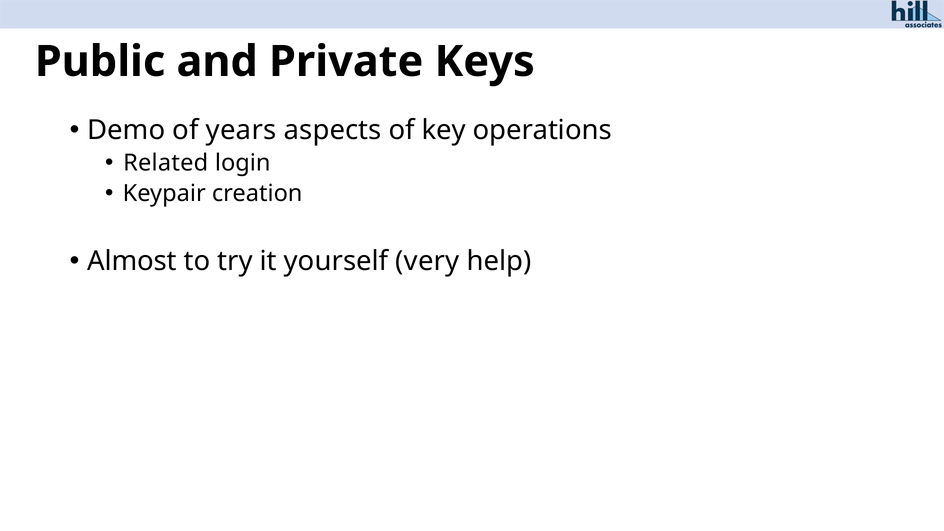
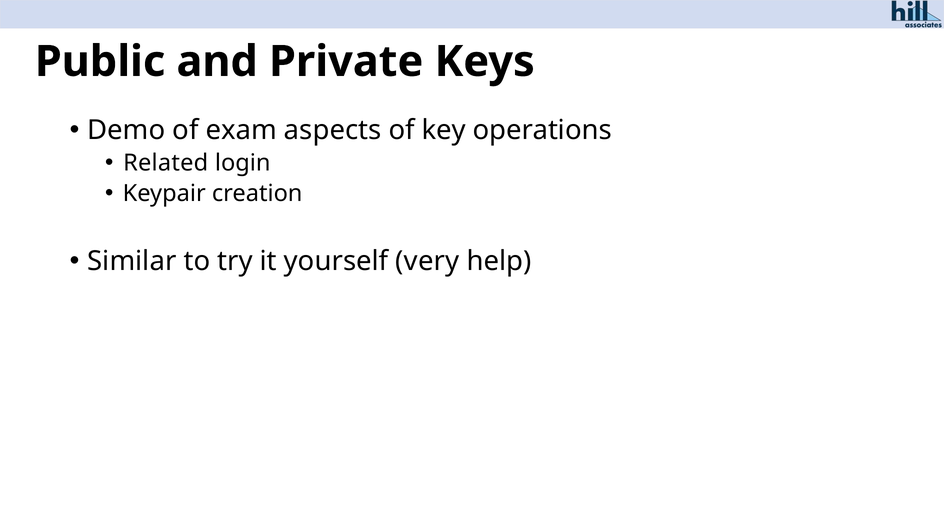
years: years -> exam (241, 130)
Almost: Almost -> Similar (132, 261)
